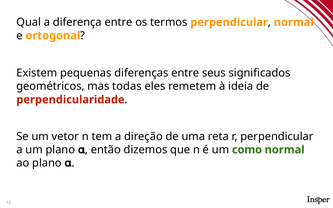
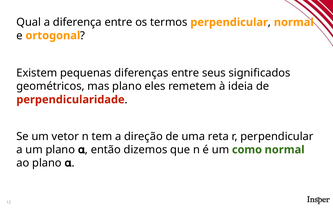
mas todas: todas -> plano (127, 86)
